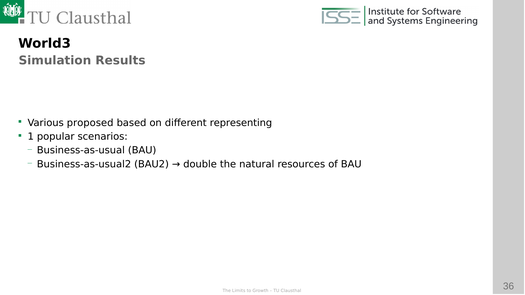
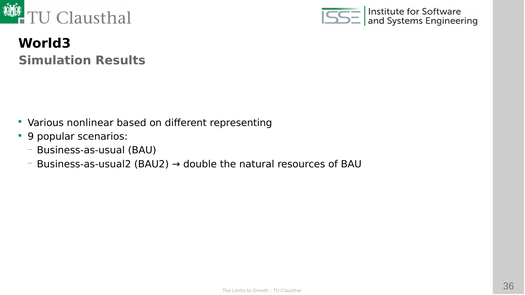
proposed: proposed -> nonlinear (90, 123)
1: 1 -> 9 (31, 137)
